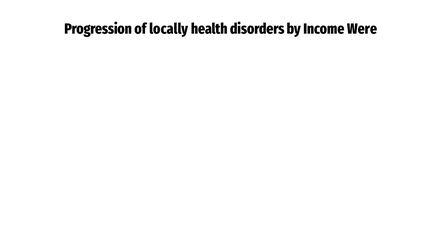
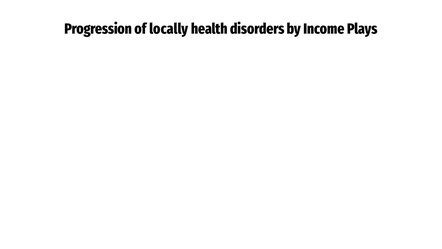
Were: Were -> Plays (362, 29)
